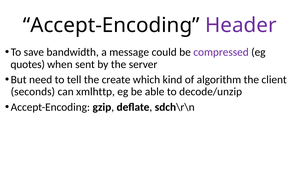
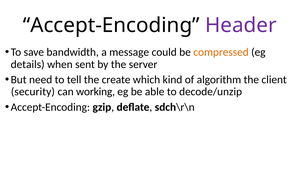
compressed colour: purple -> orange (221, 52)
quotes: quotes -> details (28, 64)
seconds: seconds -> security (33, 92)
xmlhttp: xmlhttp -> working (96, 92)
